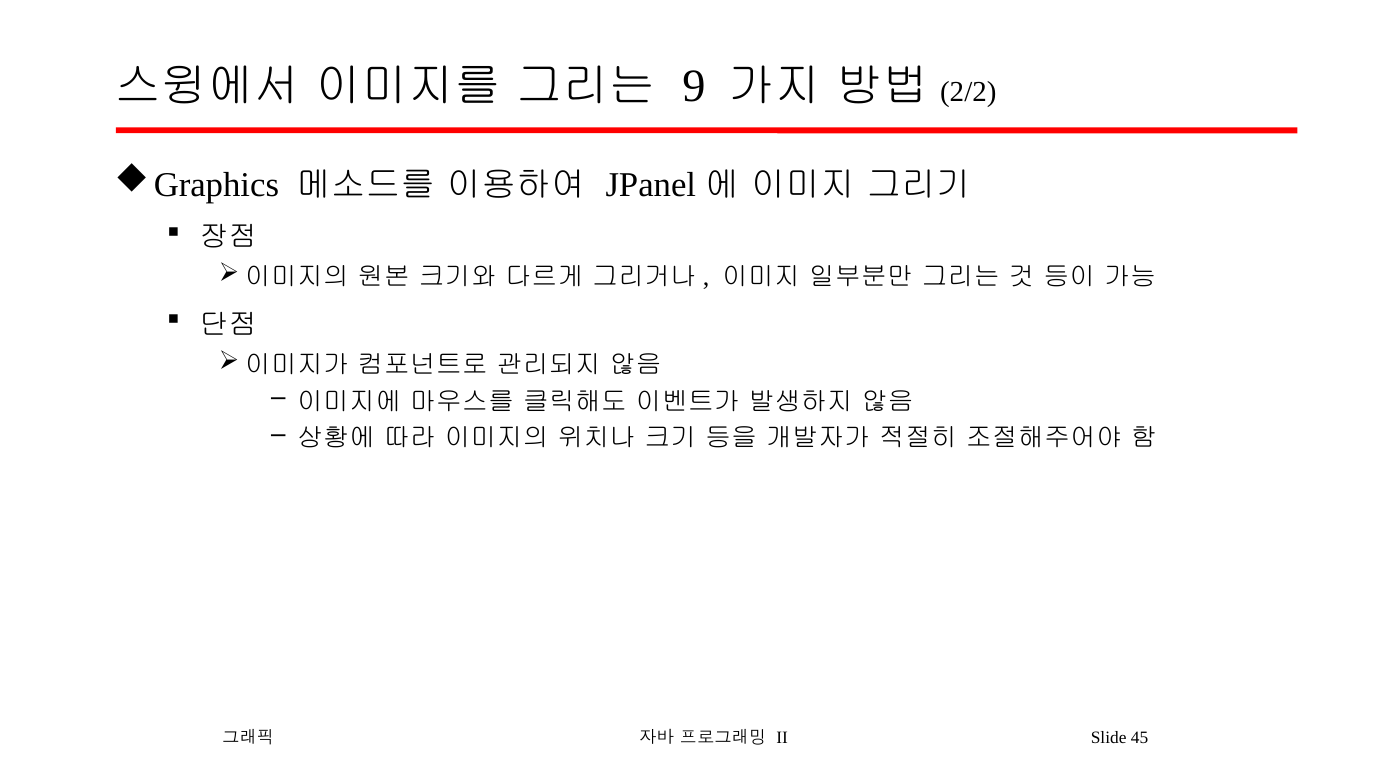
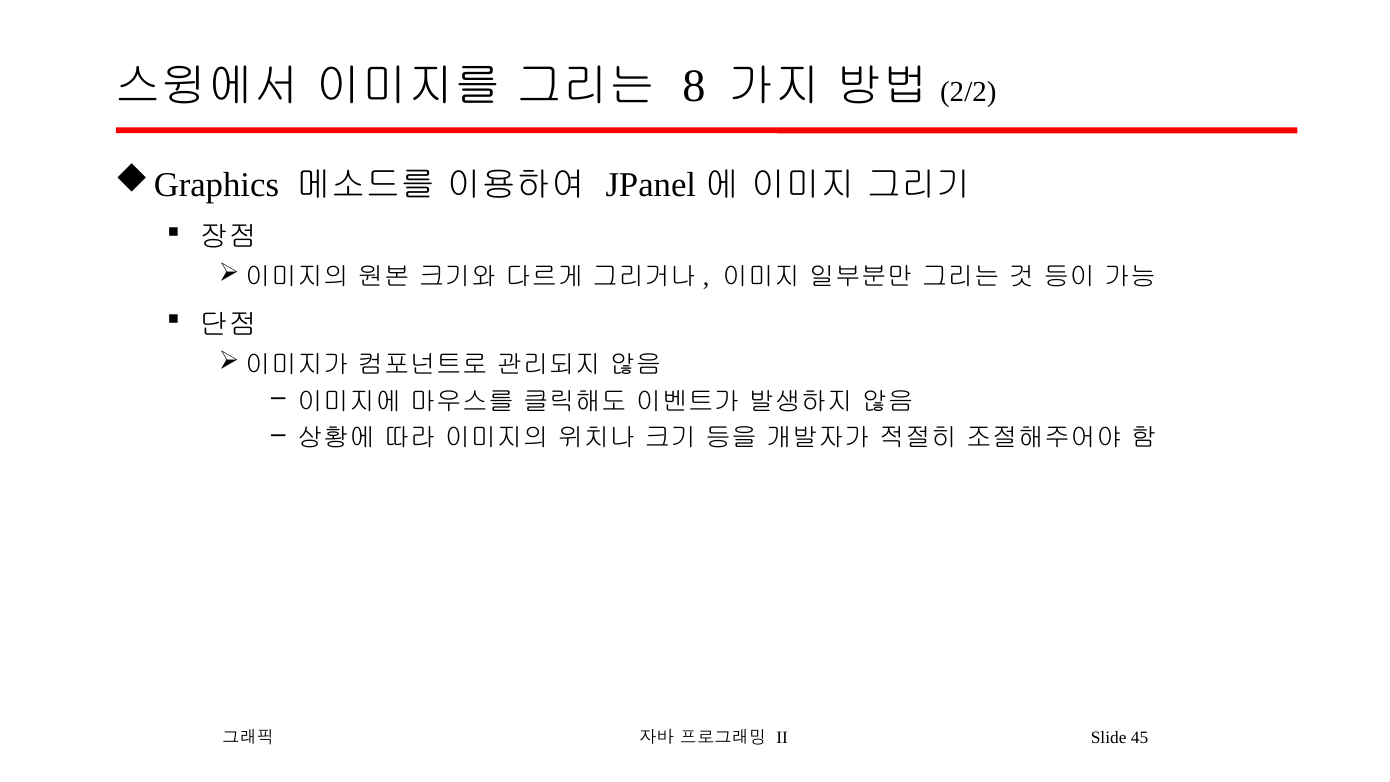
9: 9 -> 8 (694, 86)
